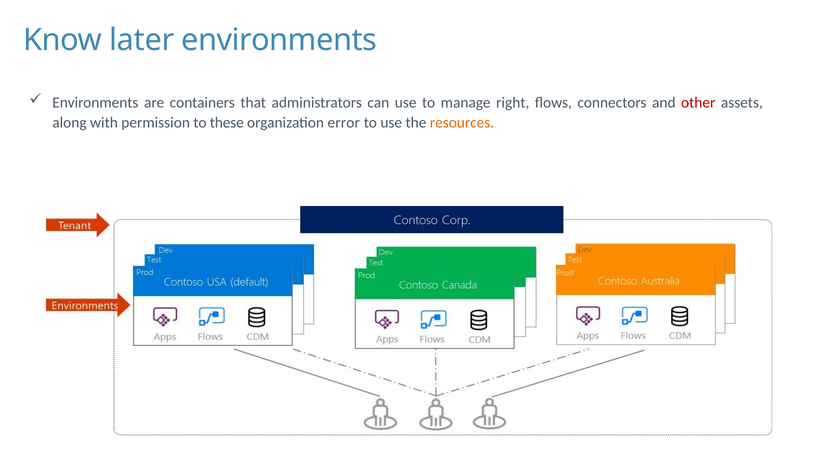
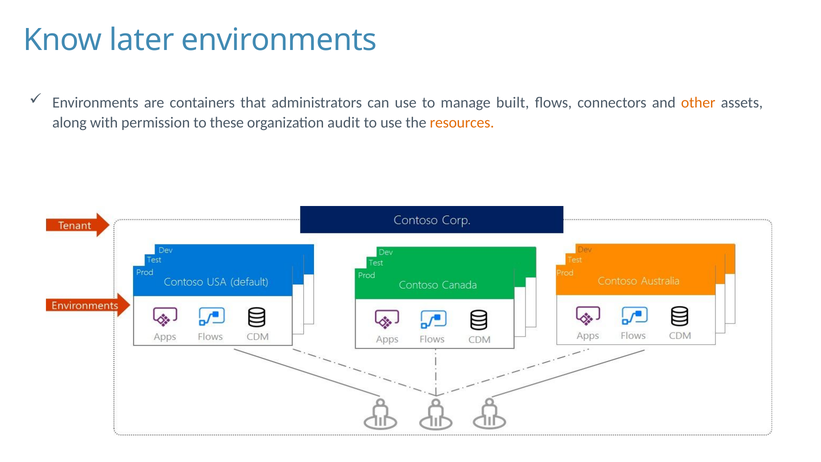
right: right -> built (513, 103)
other colour: red -> orange (698, 103)
error: error -> audit (344, 123)
